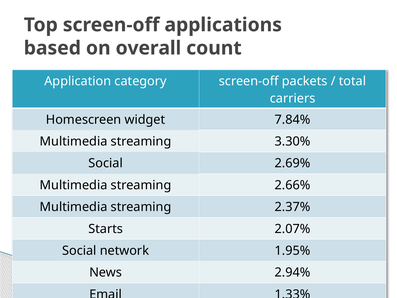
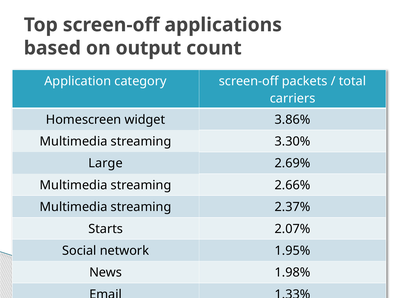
overall: overall -> output (148, 48)
7.84%: 7.84% -> 3.86% (293, 120)
Social: Social -> Large (106, 163)
2.94%: 2.94% -> 1.98% (293, 272)
